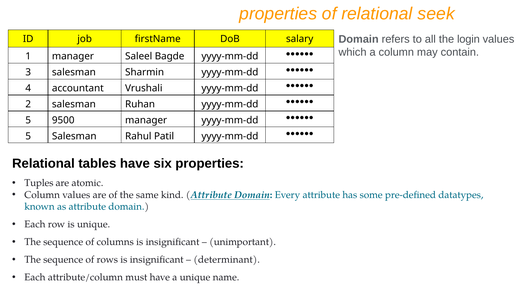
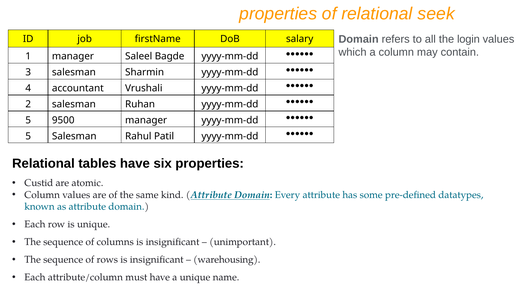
Tuples: Tuples -> Custid (39, 183)
determinant: determinant -> warehousing (227, 260)
